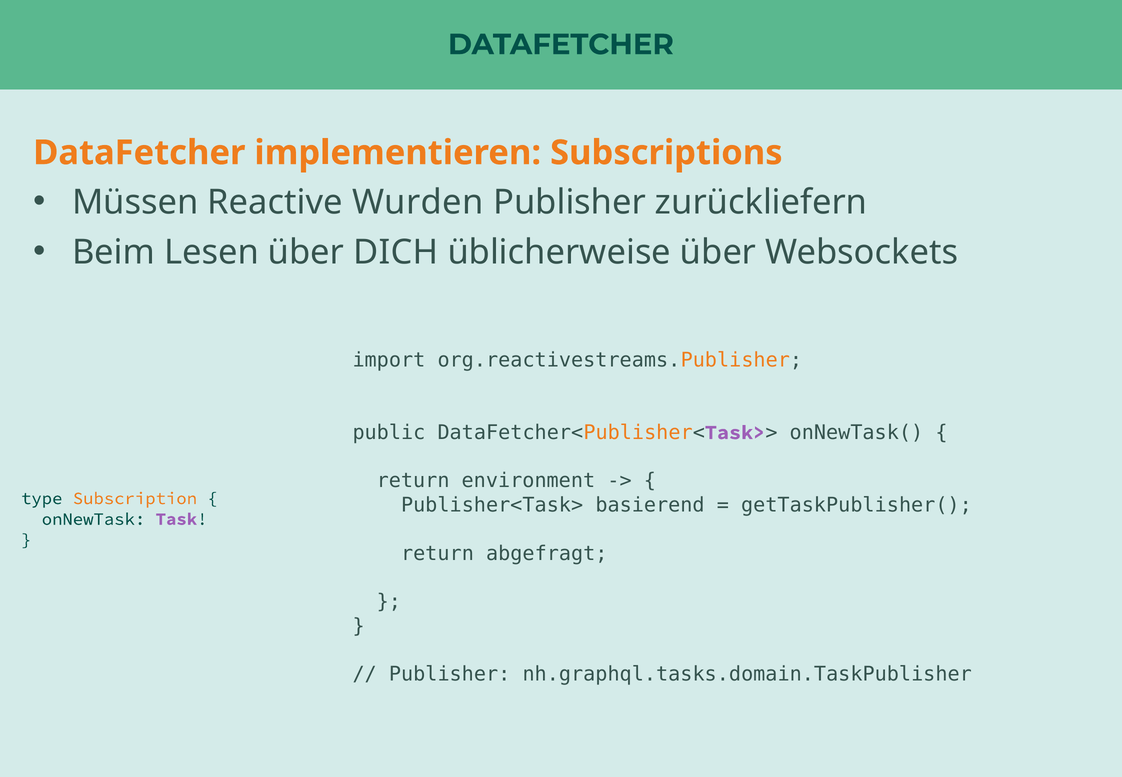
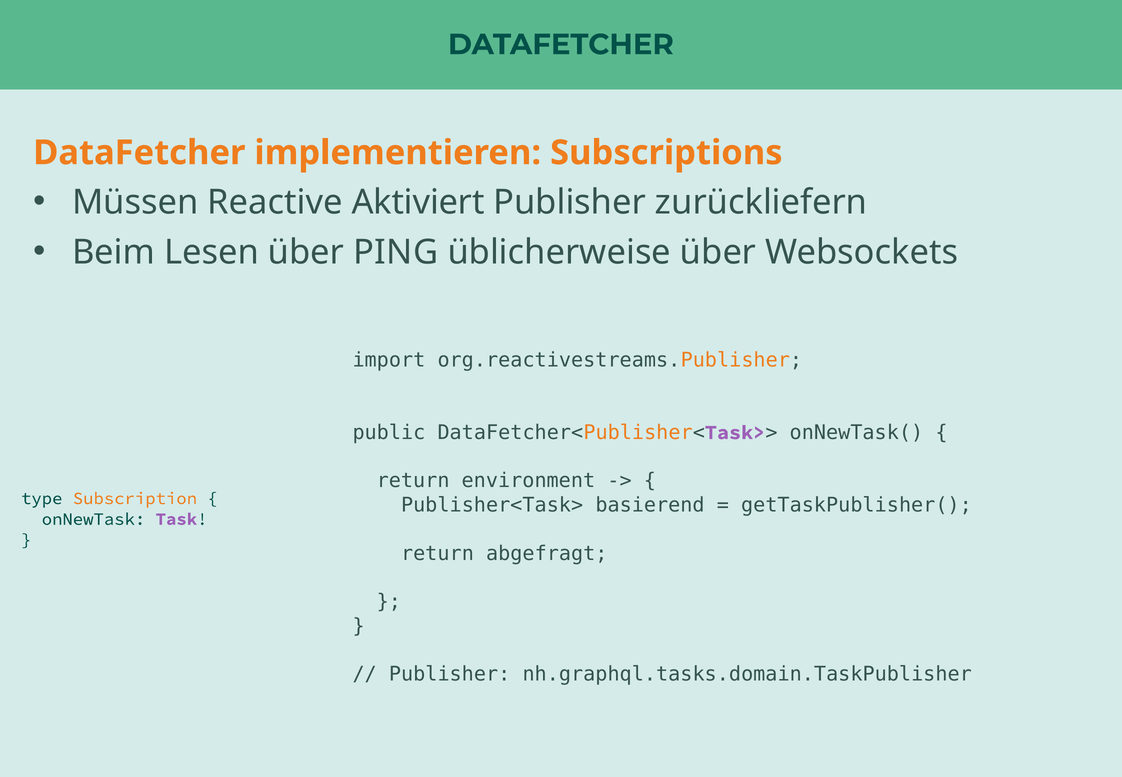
Wurden: Wurden -> Aktiviert (418, 202)
DICH: DICH -> PING (396, 252)
